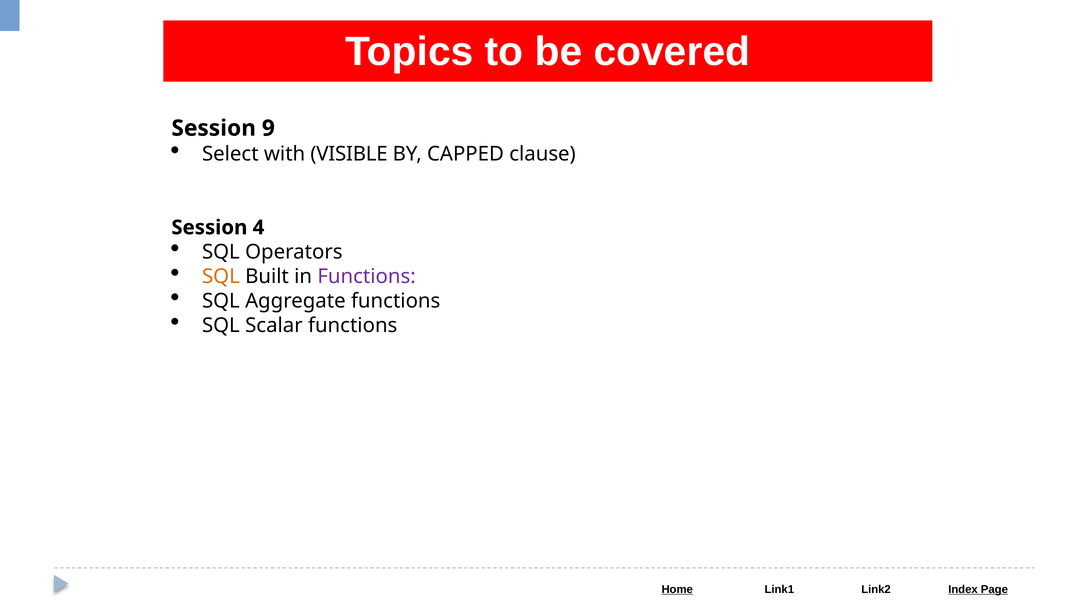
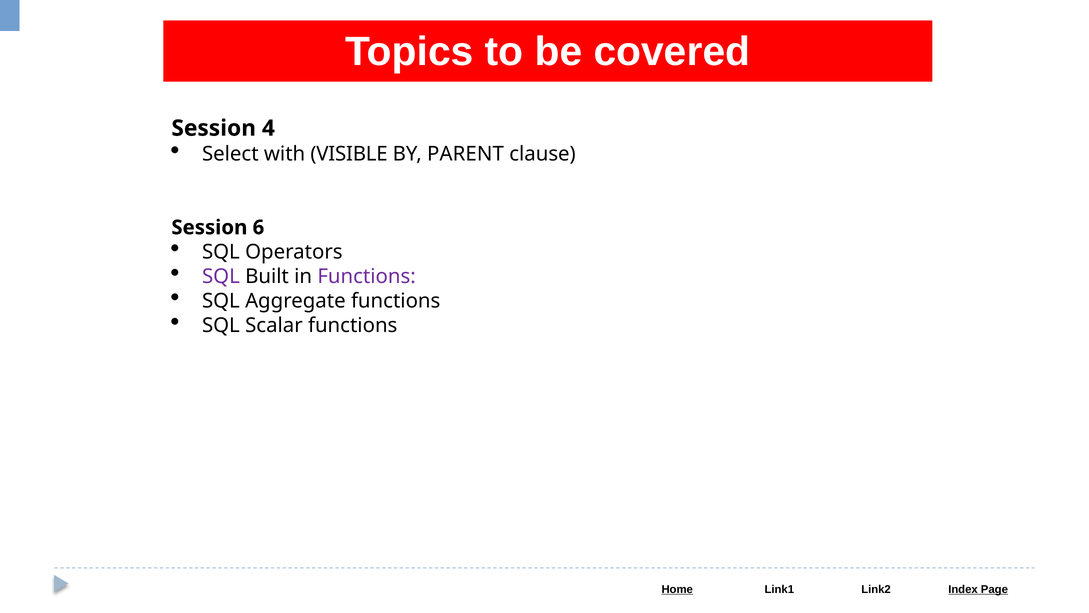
9: 9 -> 4 (268, 128)
CAPPED: CAPPED -> PARENT (465, 154)
4: 4 -> 6 (258, 227)
SQL colour: orange -> purple (221, 276)
